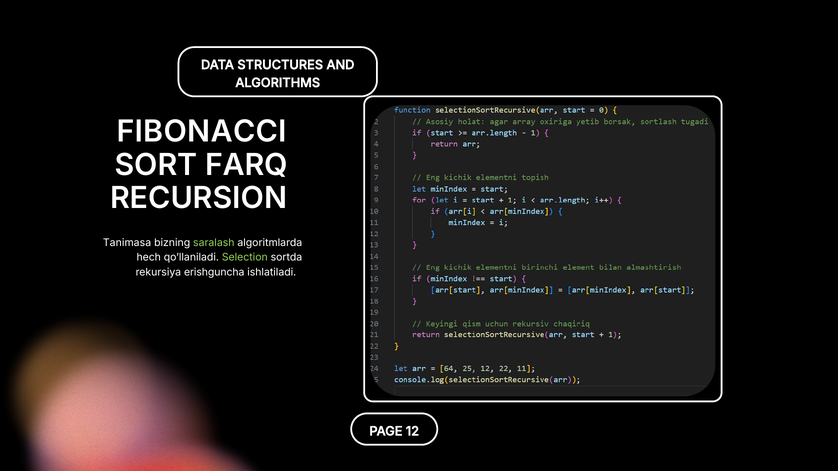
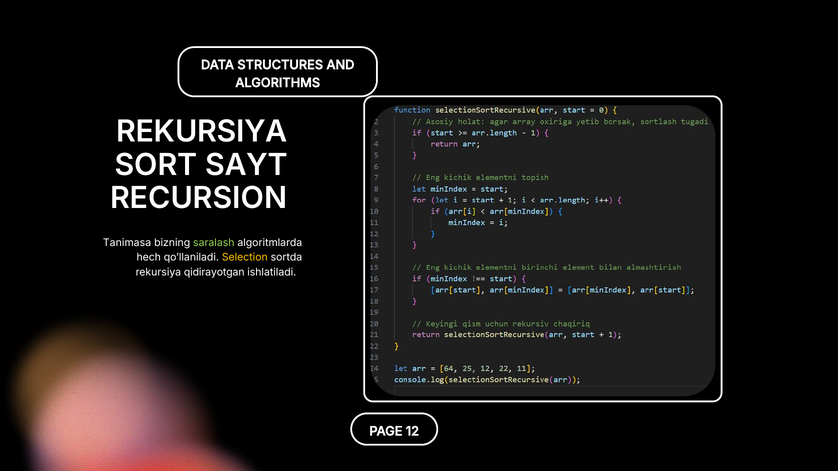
FIBONACCI: FIBONACCI -> REKURSIYA (202, 132)
FARQ: FARQ -> SAYT (246, 165)
Selection colour: light green -> yellow (245, 258)
erishguncha: erishguncha -> qidirayotgan (214, 272)
